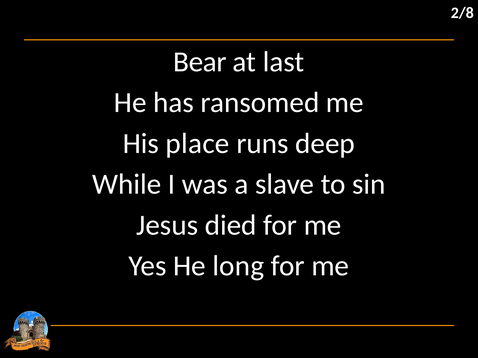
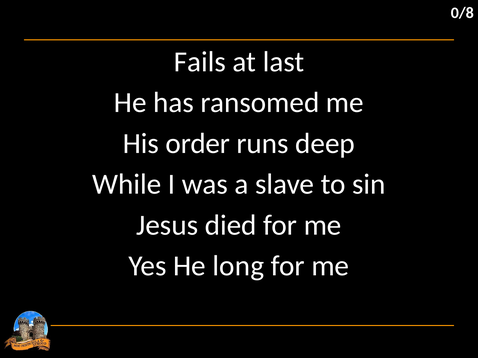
2/8: 2/8 -> 0/8 (462, 13)
Bear: Bear -> Fails (200, 62)
place: place -> order (198, 144)
